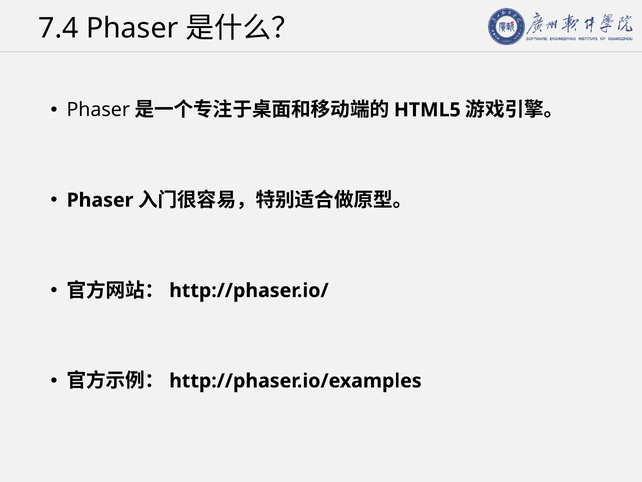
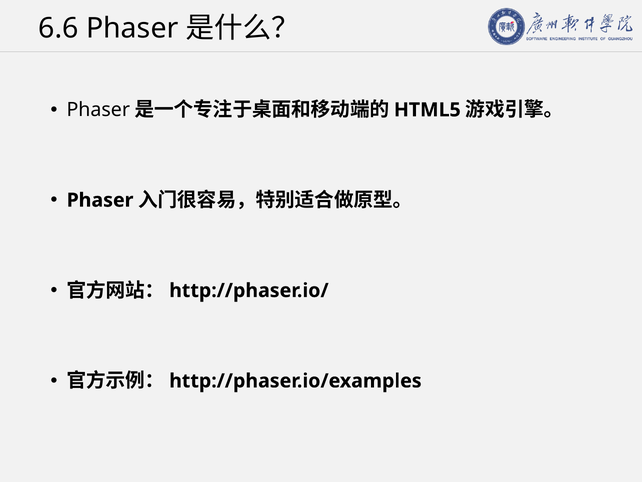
7.4: 7.4 -> 6.6 (59, 28)
